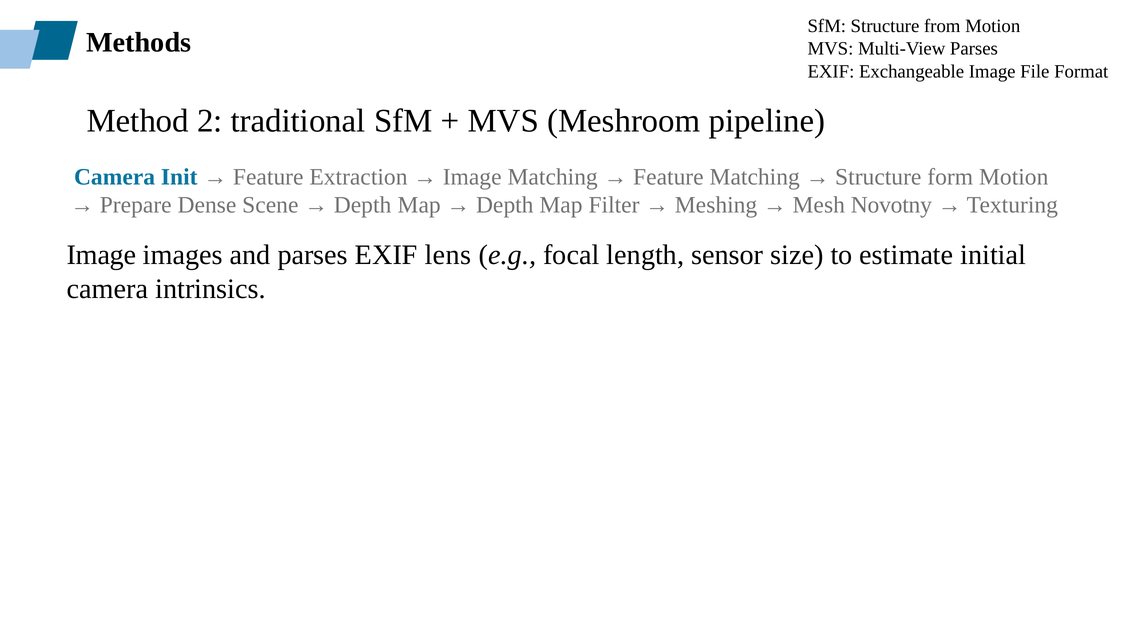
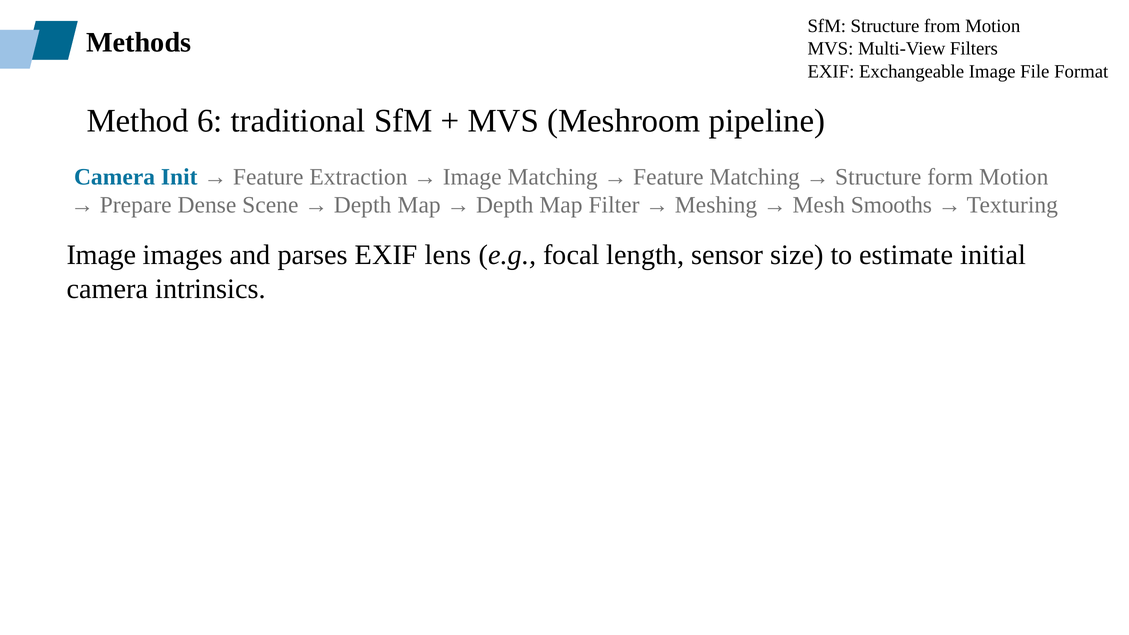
Multi-View Parses: Parses -> Filters (974, 49)
2: 2 -> 6 (210, 121)
Novotny: Novotny -> Smooths (891, 205)
